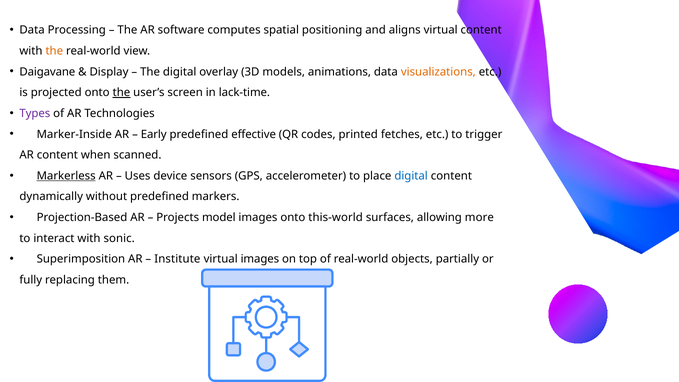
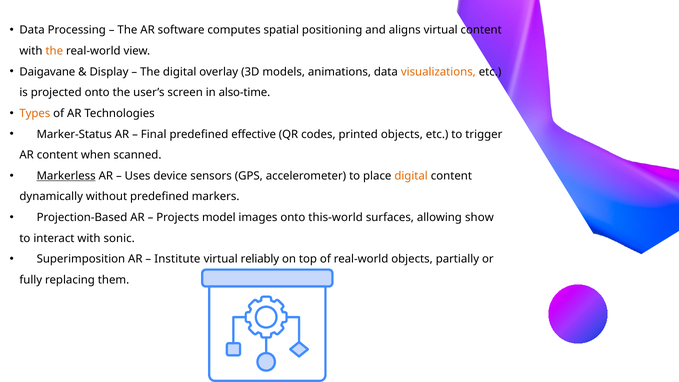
the underline: present -> none (121, 93)
lack-time: lack-time -> also-time (244, 93)
Types colour: purple -> orange (35, 113)
Marker-Inside: Marker-Inside -> Marker-Status (74, 134)
Early: Early -> Final (154, 134)
printed fetches: fetches -> objects (402, 134)
digital colour: blue -> orange (411, 176)
more: more -> show (479, 217)
virtual images: images -> reliably (260, 259)
